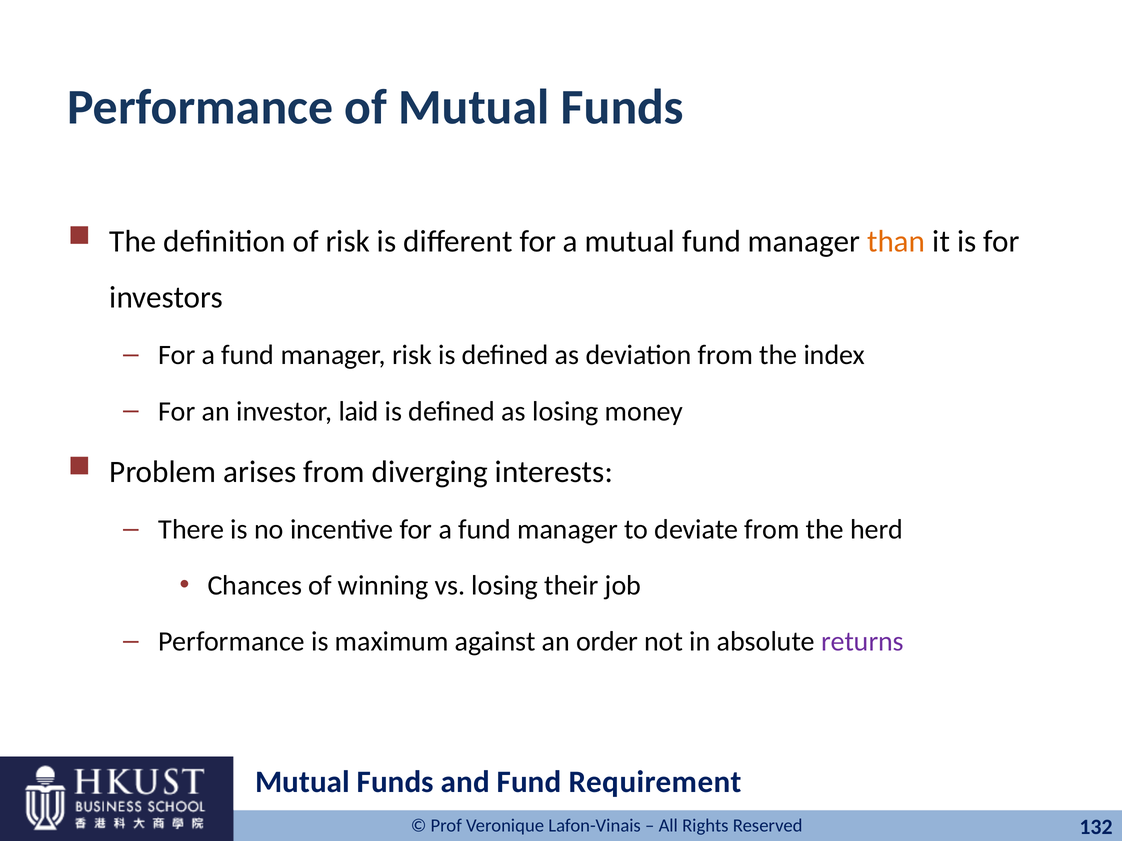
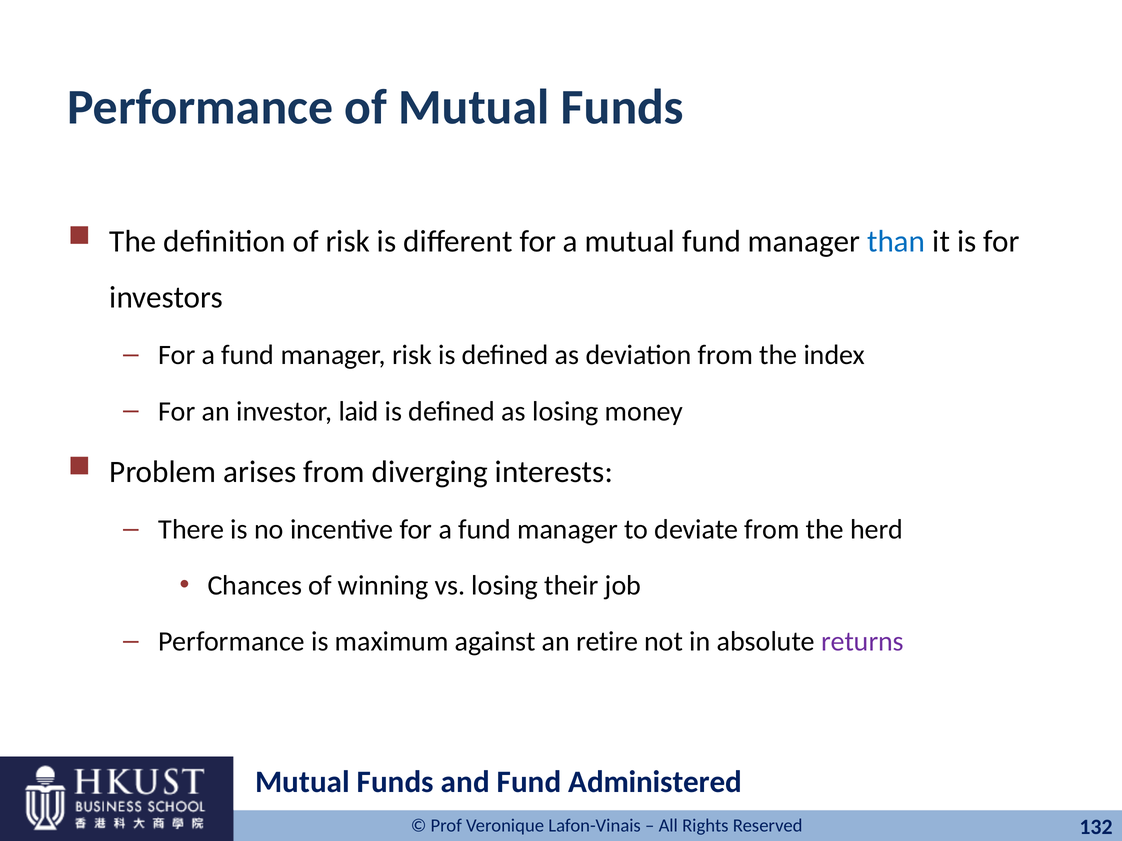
than colour: orange -> blue (896, 242)
order: order -> retire (607, 642)
Requirement: Requirement -> Administered (655, 782)
